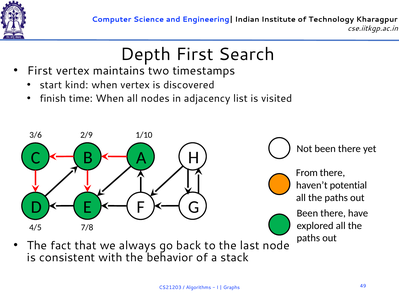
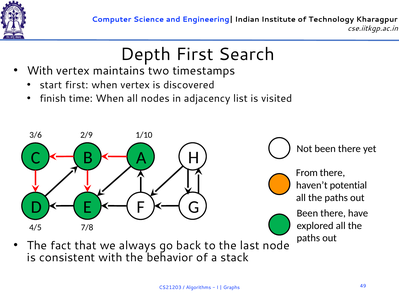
First: First -> With (40, 71)
start kind: kind -> first (77, 85)
